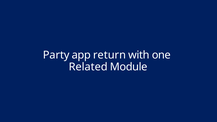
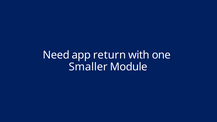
Party: Party -> Need (56, 55)
Related: Related -> Smaller (88, 67)
